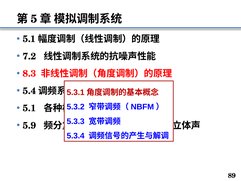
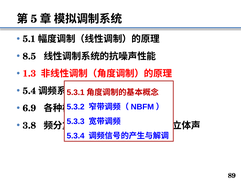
7.2: 7.2 -> 8.5 (29, 56)
8.3: 8.3 -> 1.3 (29, 74)
5.1: 5.1 -> 6.9 (29, 108)
5.9: 5.9 -> 3.8 (29, 125)
